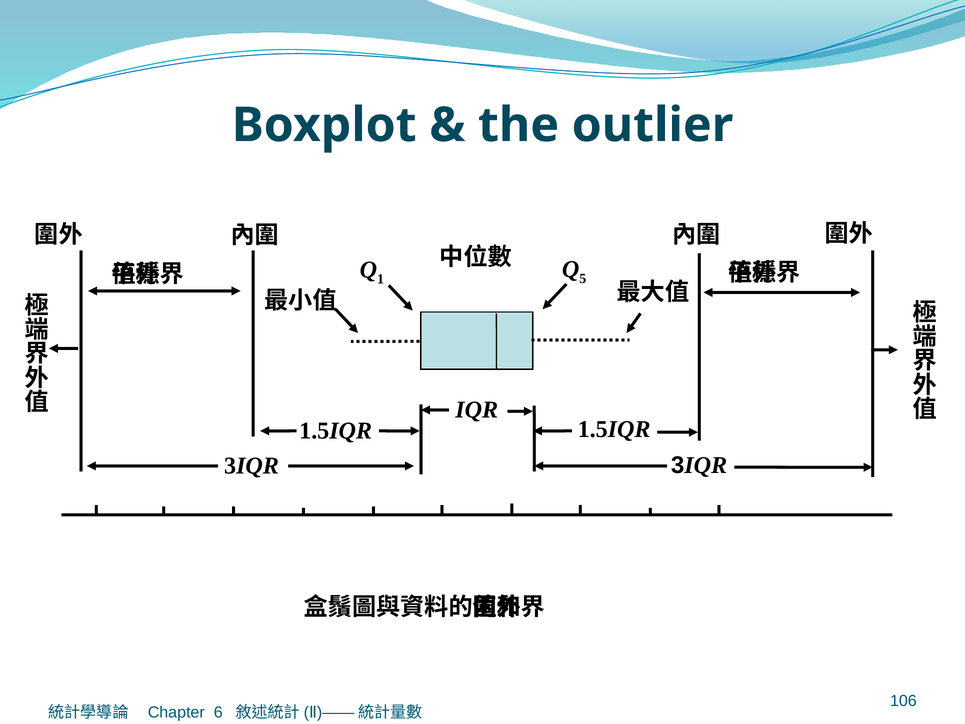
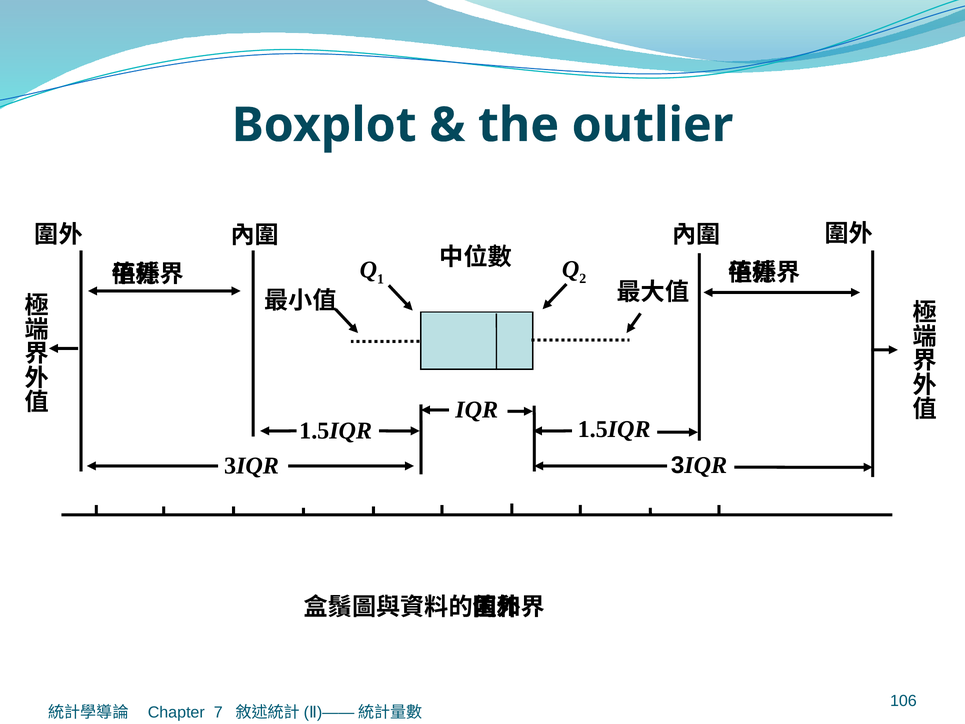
5: 5 -> 2 (583, 279)
6: 6 -> 7 (218, 712)
